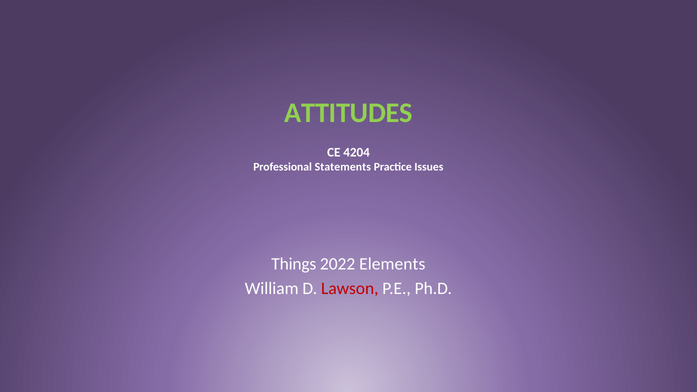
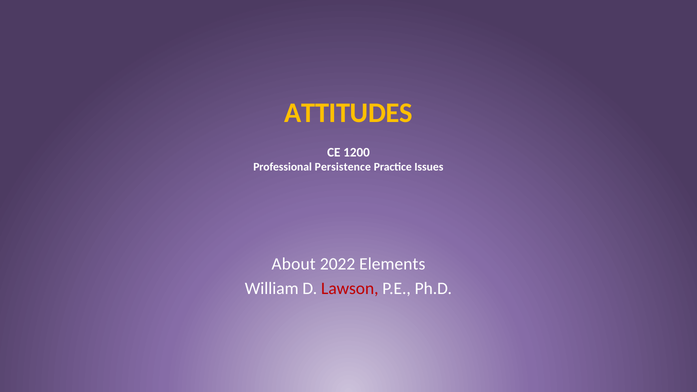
ATTITUDES colour: light green -> yellow (349, 113)
4204: 4204 -> 1200 (357, 152)
Statements: Statements -> Persistence (343, 167)
Things: Things -> About (294, 264)
